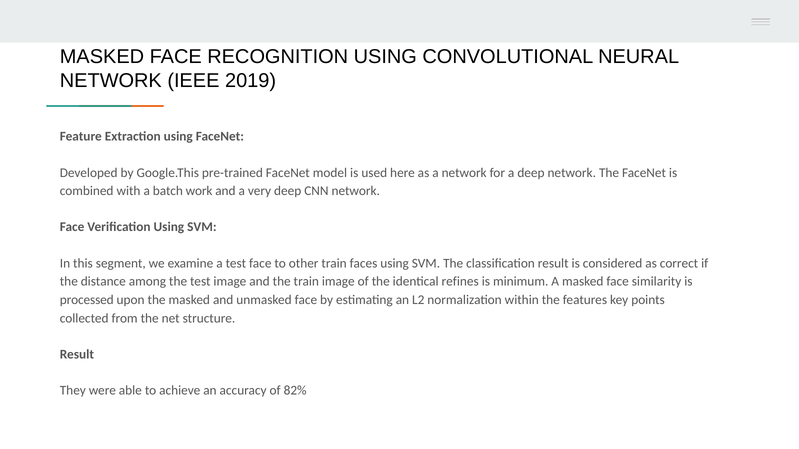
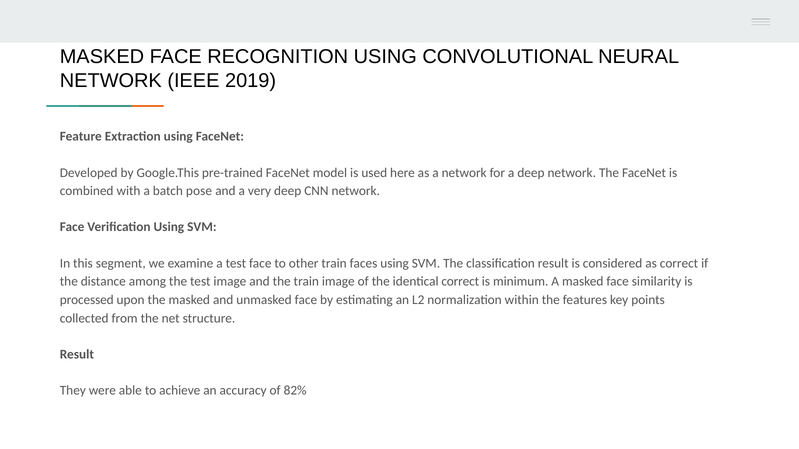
work: work -> pose (199, 191)
identical refines: refines -> correct (460, 282)
